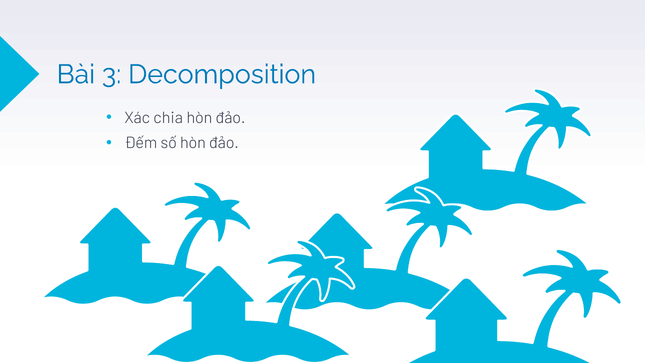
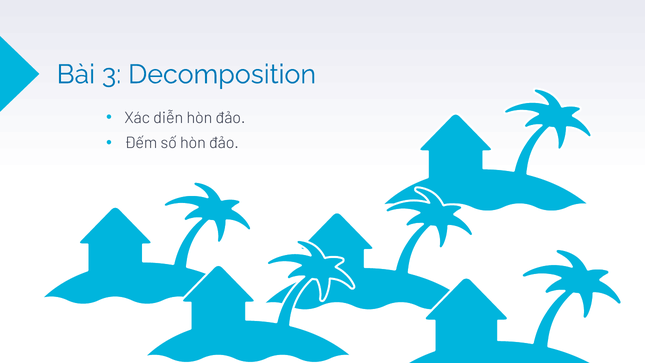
chia: chia -> diễn (168, 118)
